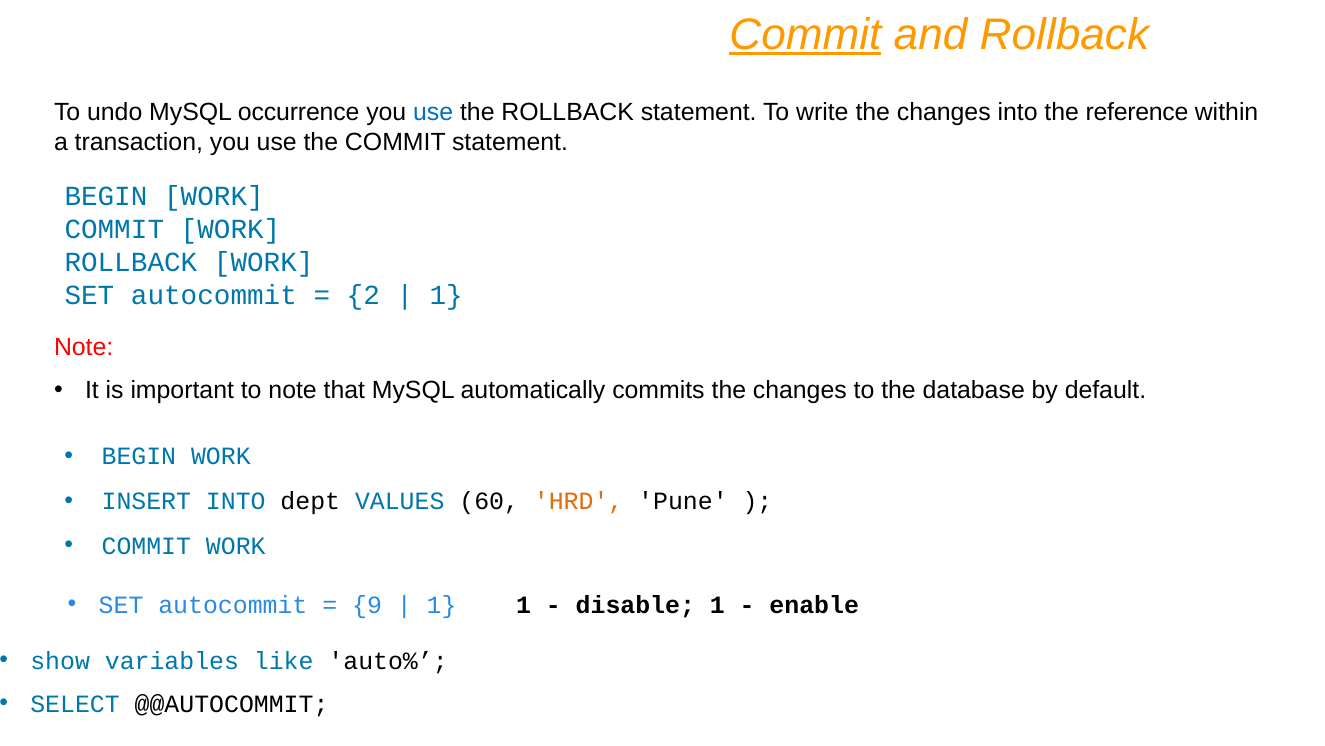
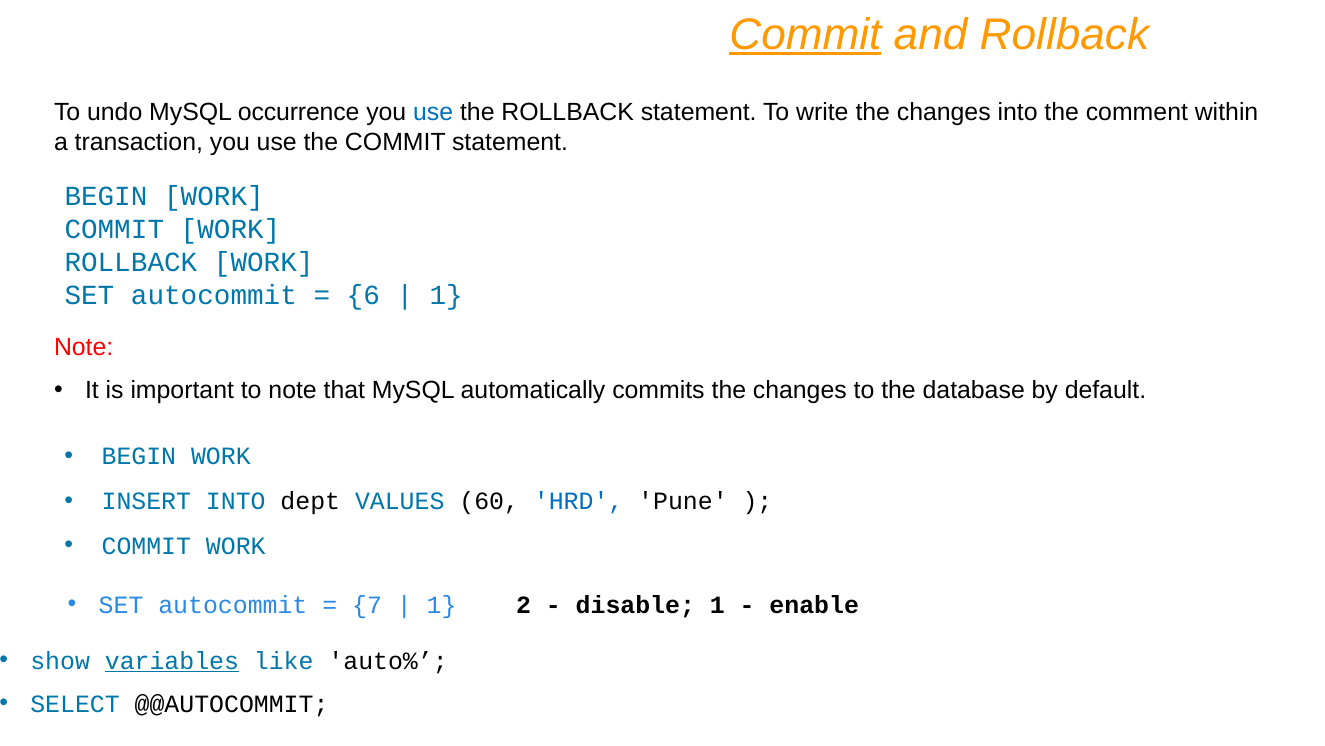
reference: reference -> comment (1137, 113)
2: 2 -> 6 (363, 295)
HRD colour: orange -> blue (579, 501)
9: 9 -> 7 (367, 604)
1 1: 1 -> 2 (524, 604)
variables underline: none -> present (172, 660)
